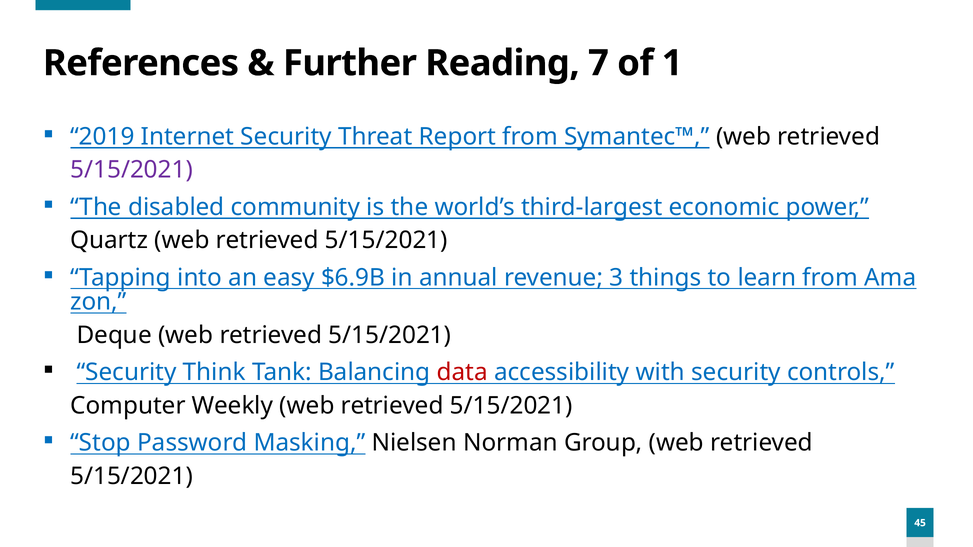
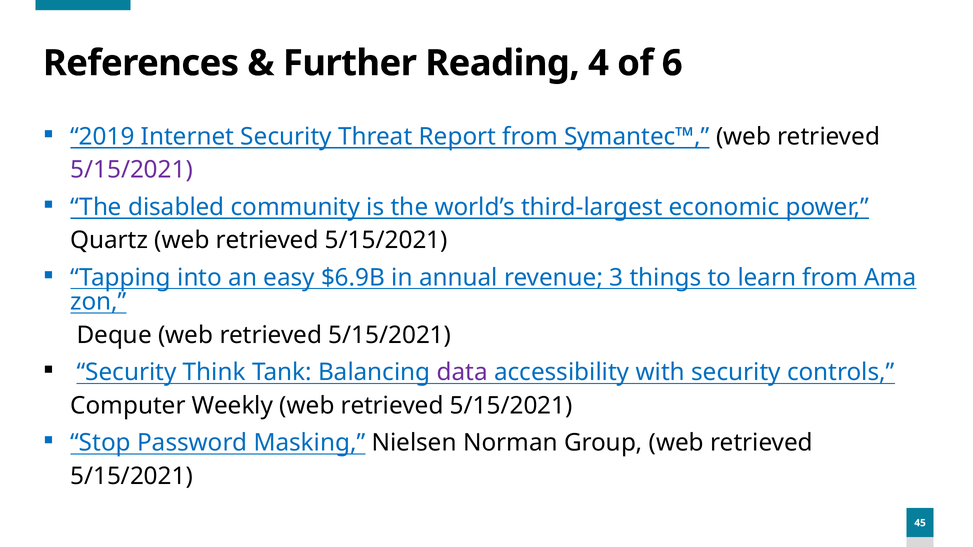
7: 7 -> 4 (599, 63)
1: 1 -> 6 (672, 63)
data colour: red -> purple (462, 373)
